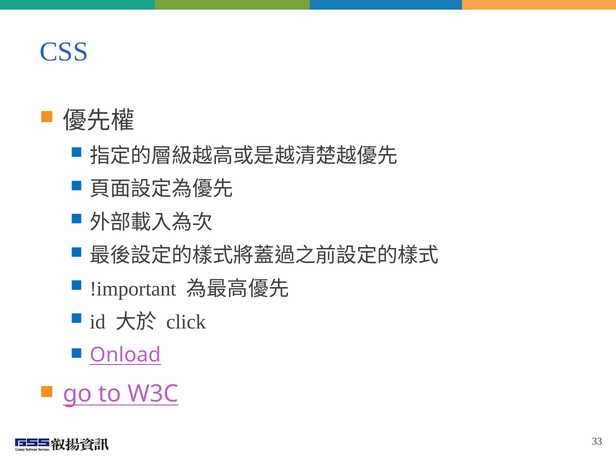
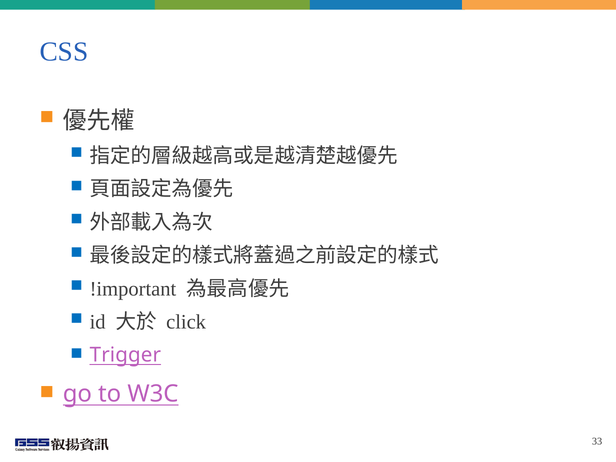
Onload: Onload -> Trigger (125, 355)
